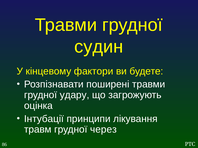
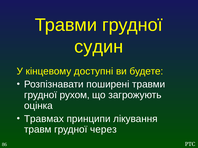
фактори: фактори -> доступні (94, 71)
удару: удару -> рухом (75, 95)
Інтубації: Інтубації -> Травмах (44, 119)
